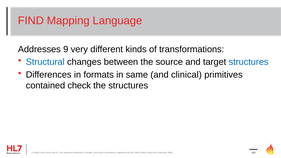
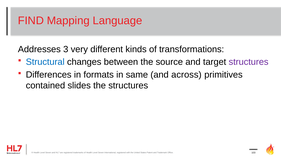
9: 9 -> 3 (66, 49)
structures colour: blue -> purple (249, 62)
clinical: clinical -> across (186, 75)
check: check -> slides (79, 86)
